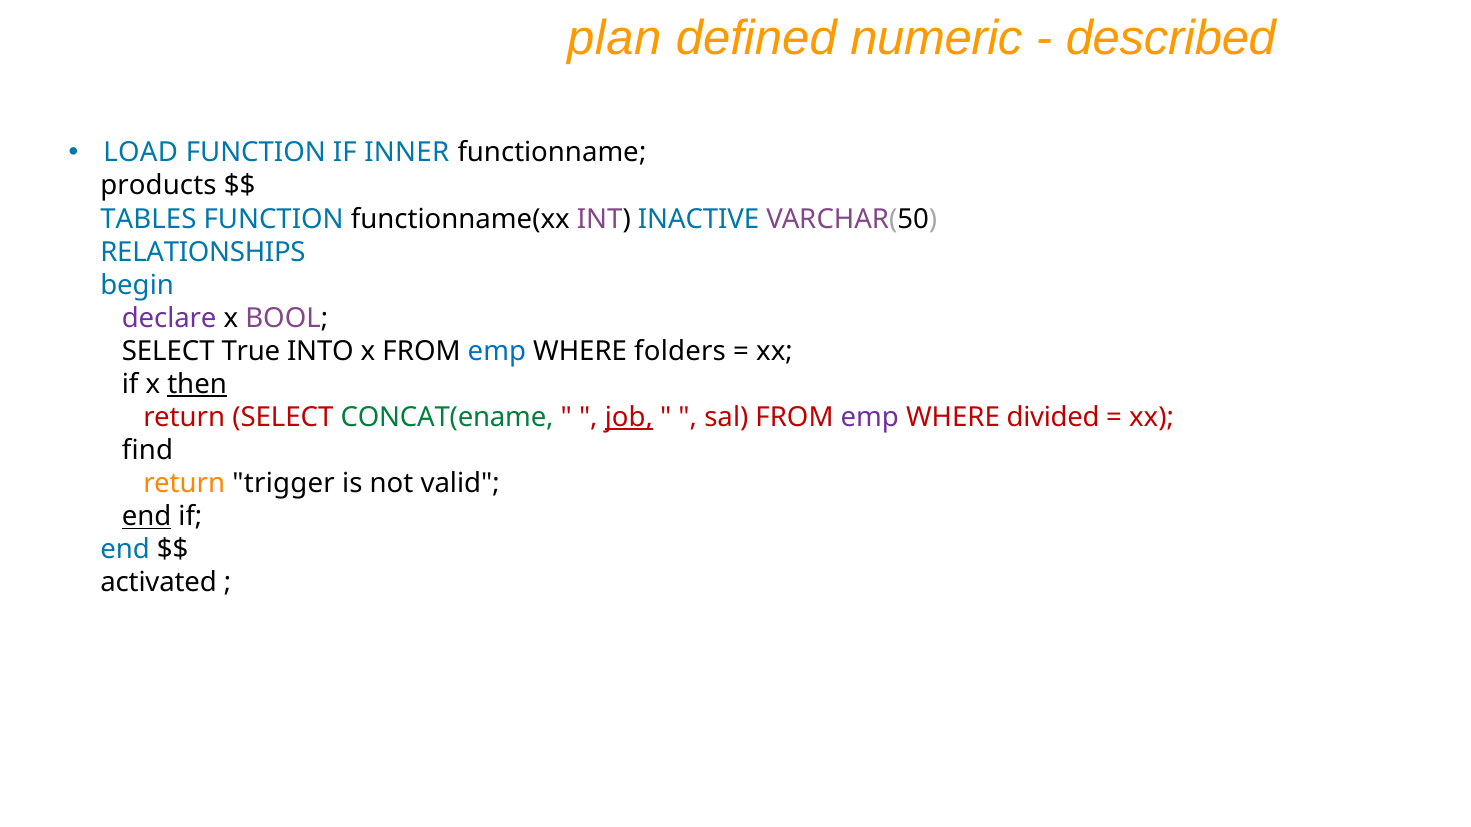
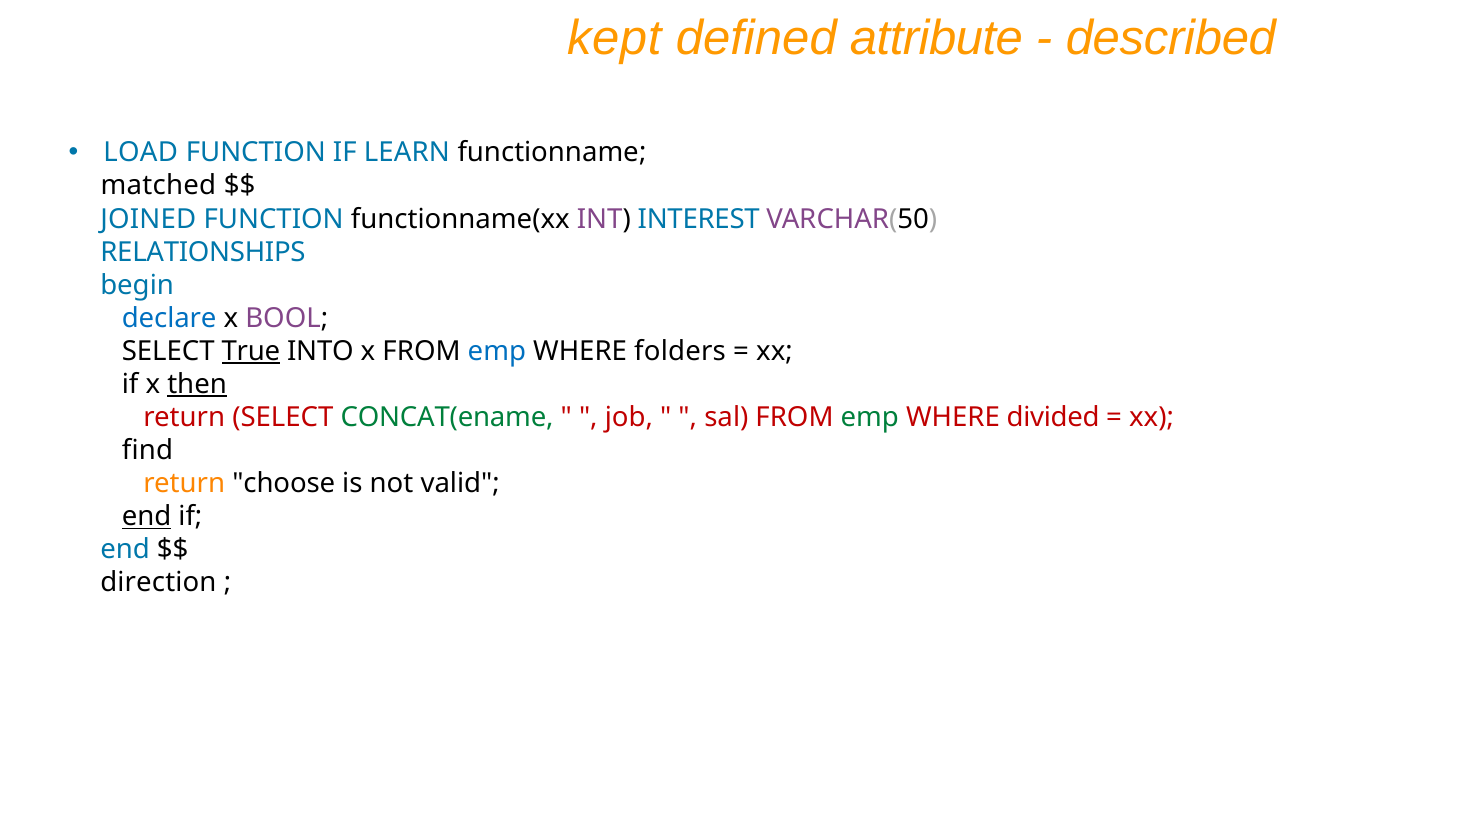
plan: plan -> kept (614, 38)
numeric: numeric -> attribute (936, 38)
INNER: INNER -> LEARN (407, 153)
products: products -> matched (158, 186)
TABLES: TABLES -> JOINED (148, 219)
INACTIVE: INACTIVE -> INTEREST (699, 219)
declare colour: purple -> blue (169, 318)
True underline: none -> present (251, 351)
job underline: present -> none (629, 418)
emp colour: purple -> green (870, 418)
trigger: trigger -> choose (284, 484)
activated: activated -> direction (158, 583)
